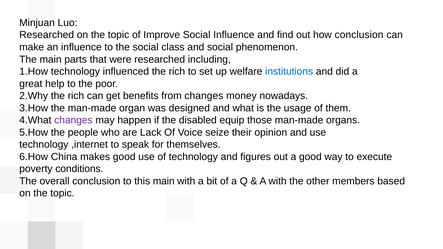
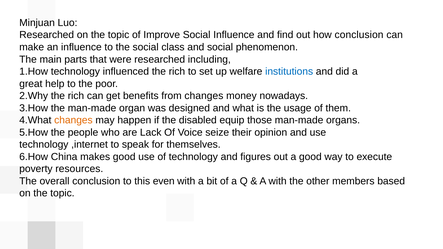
changes colour: purple -> orange (73, 120)
conditions: conditions -> resources (79, 169)
this main: main -> even (164, 181)
